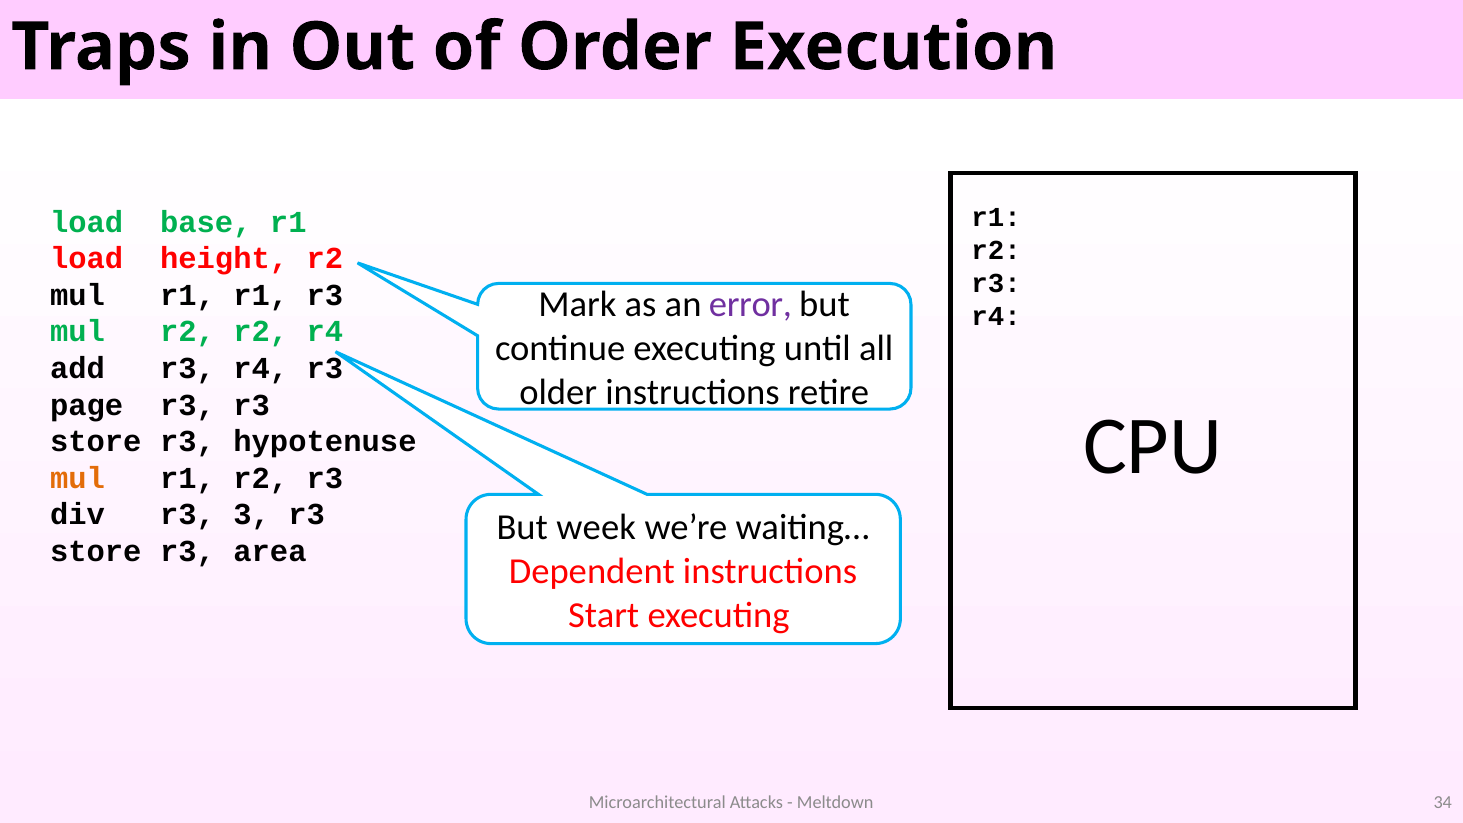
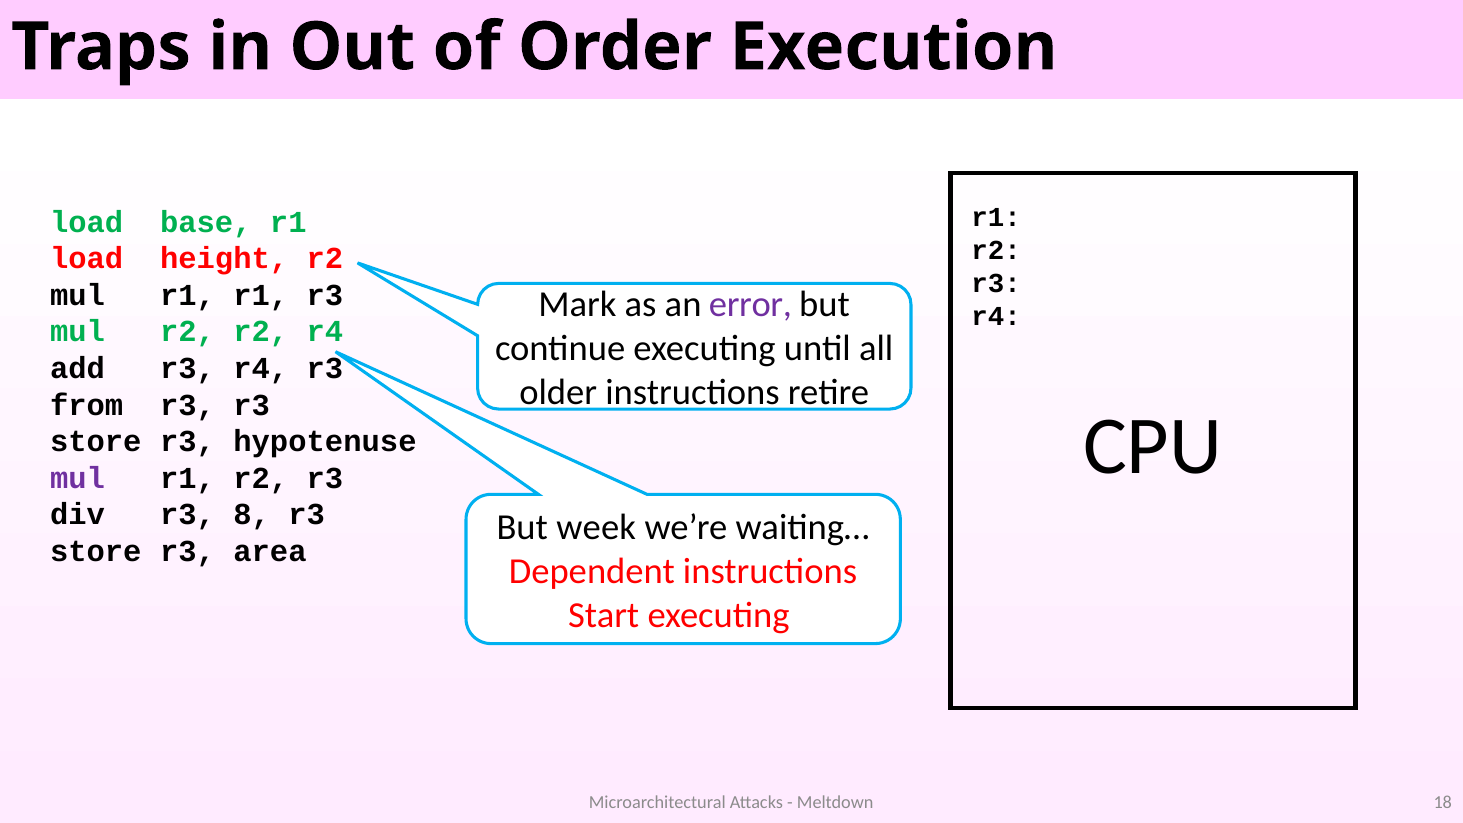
page: page -> from (87, 405)
mul colour: orange -> purple (77, 478)
3: 3 -> 8 (252, 515)
34: 34 -> 18 (1443, 802)
